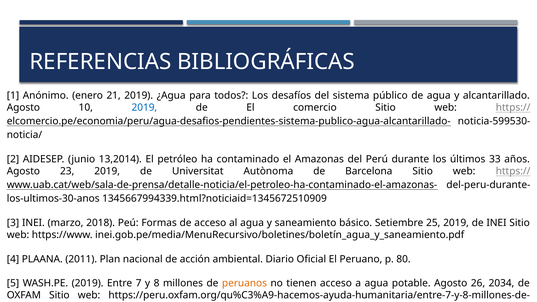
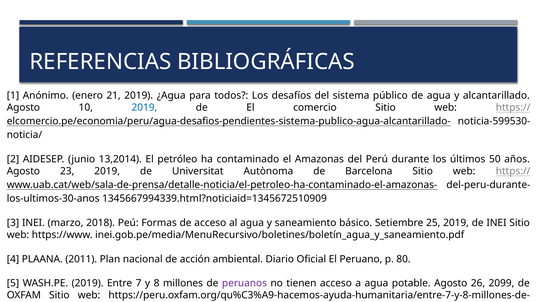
33: 33 -> 50 (495, 159)
peruanos colour: orange -> purple (244, 283)
2034: 2034 -> 2099 (502, 283)
